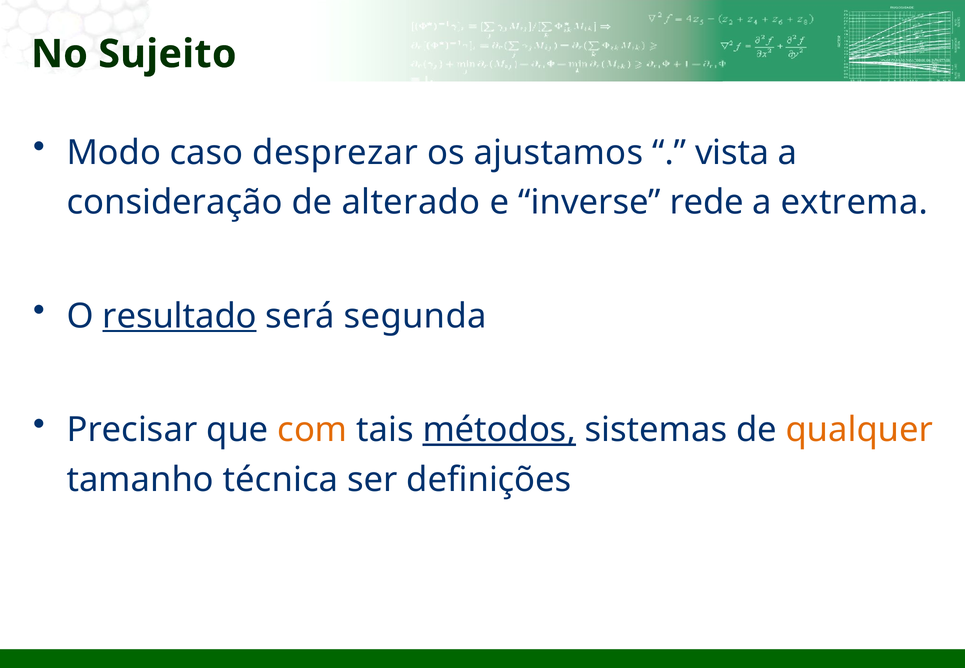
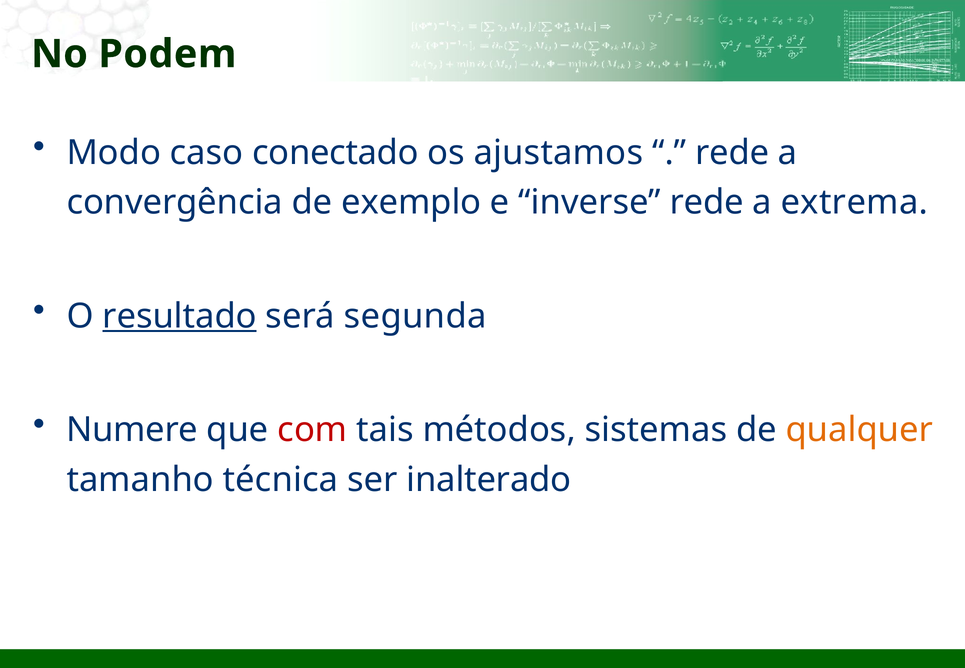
Sujeito: Sujeito -> Podem (167, 54)
desprezar: desprezar -> conectado (335, 153)
vista: vista -> rede (732, 153)
consideração: consideração -> convergência (175, 202)
alterado: alterado -> exemplo (411, 202)
Precisar: Precisar -> Numere (132, 430)
com colour: orange -> red (312, 430)
métodos underline: present -> none (499, 430)
definições: definições -> inalterado (489, 480)
